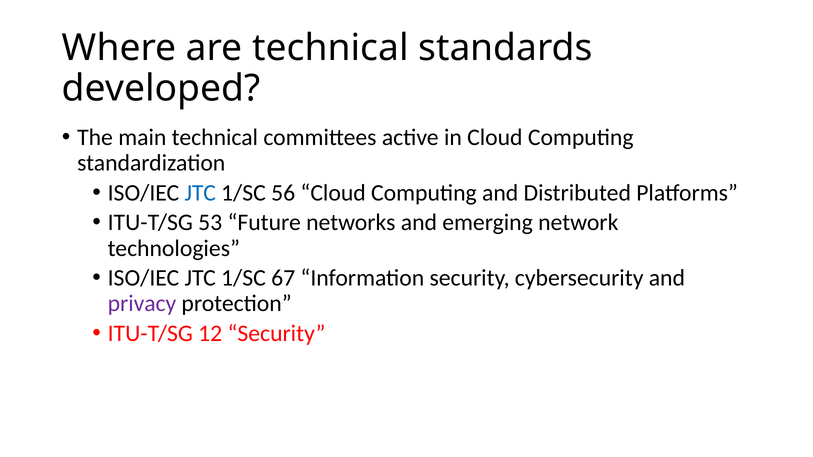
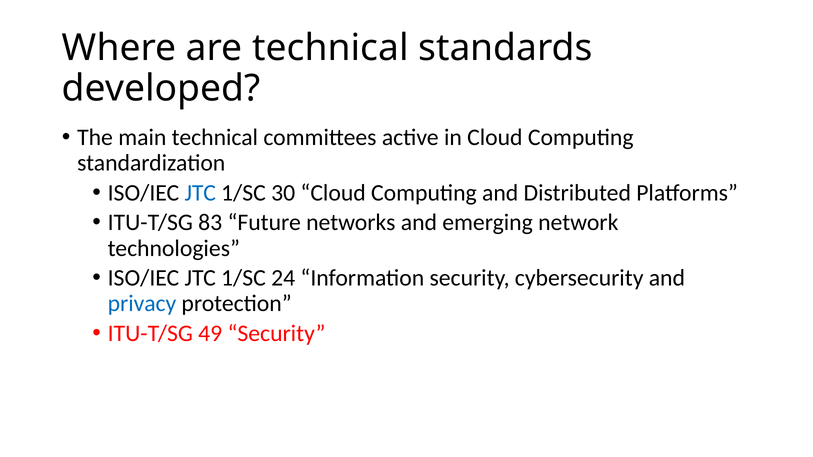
56: 56 -> 30 (283, 193)
53: 53 -> 83 (210, 223)
67: 67 -> 24 (283, 278)
privacy colour: purple -> blue (142, 304)
12: 12 -> 49 (210, 334)
